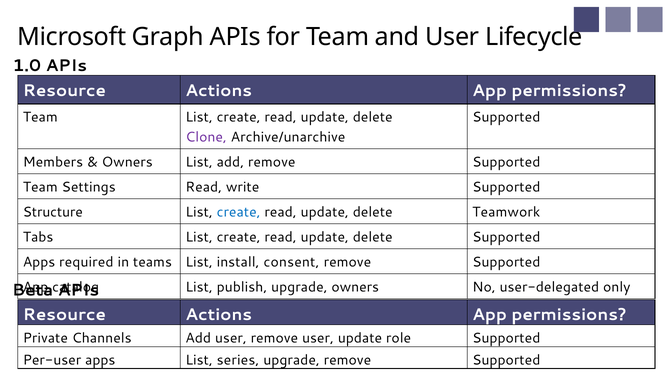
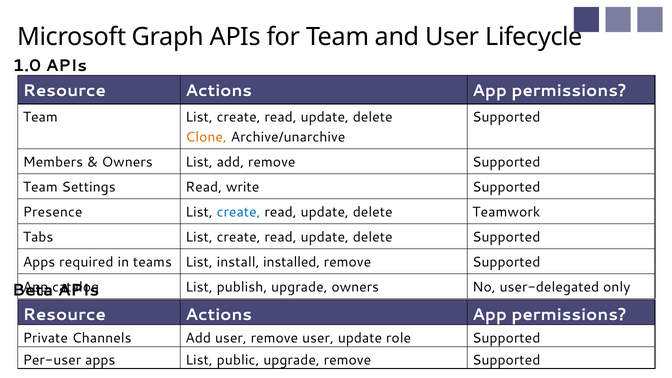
Clone colour: purple -> orange (206, 137)
Structure: Structure -> Presence (53, 212)
consent: consent -> installed (292, 262)
series: series -> public (238, 360)
